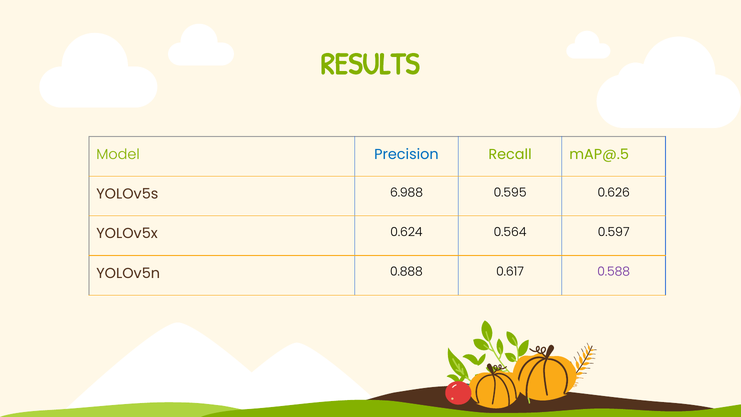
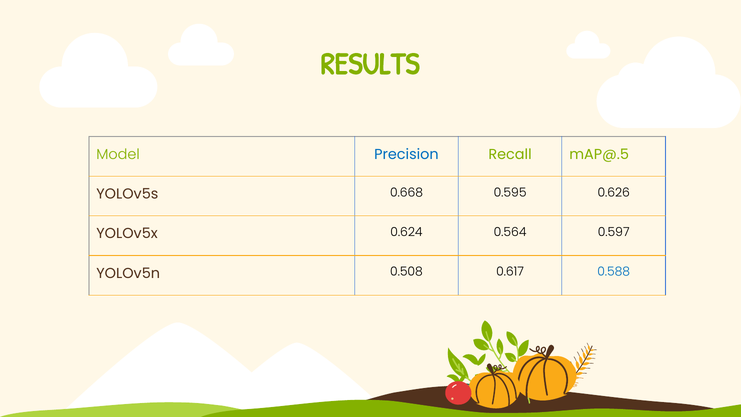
6.988: 6.988 -> 0.668 (406, 192)
0.888: 0.888 -> 0.508 (406, 272)
0.588 colour: purple -> blue (614, 272)
